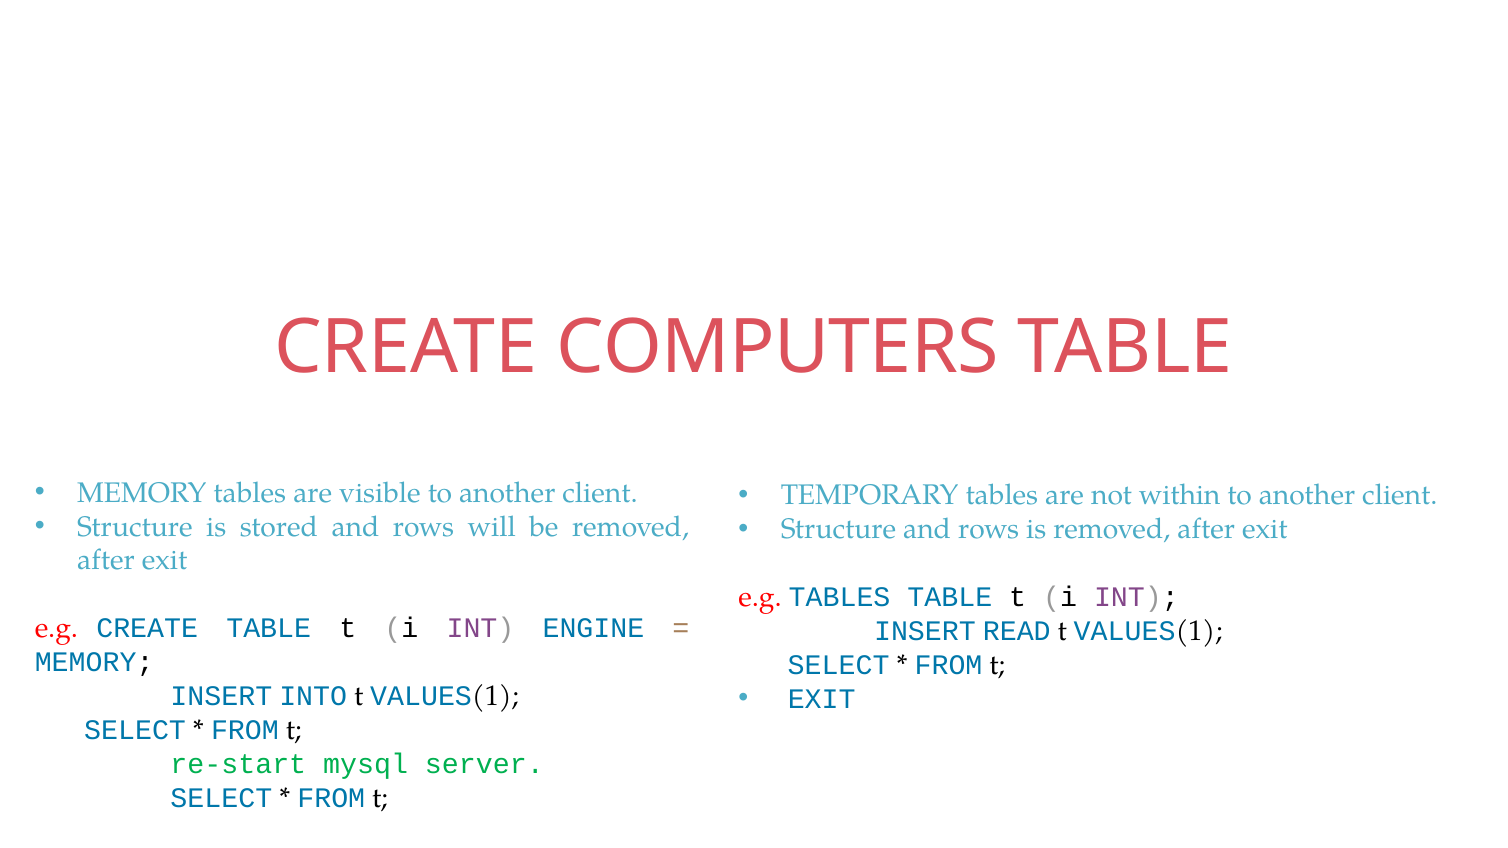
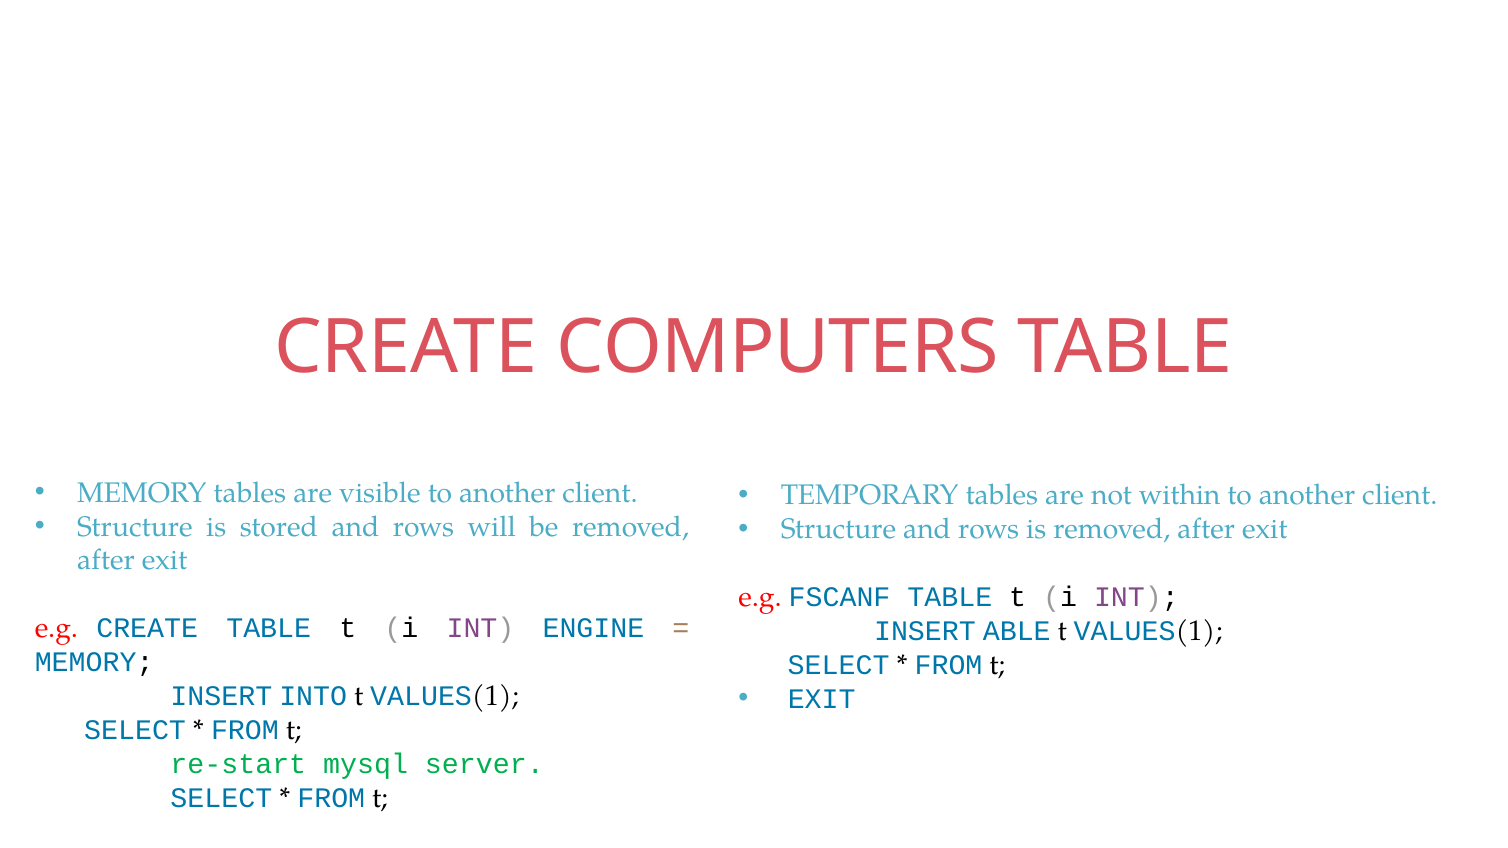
e.g TABLES: TABLES -> FSCANF (840, 597)
READ: READ -> ABLE (1017, 631)
